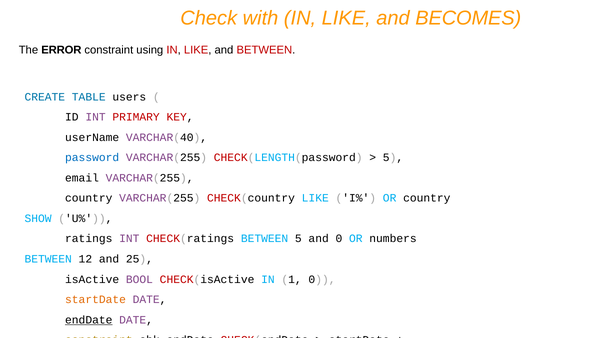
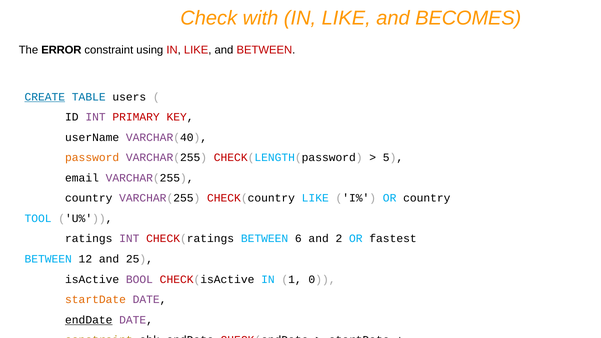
CREATE underline: none -> present (45, 97)
password colour: blue -> orange (92, 158)
SHOW: SHOW -> TOOL (38, 219)
BETWEEN 5: 5 -> 6 (298, 239)
and 0: 0 -> 2 (339, 239)
numbers: numbers -> fastest (393, 239)
